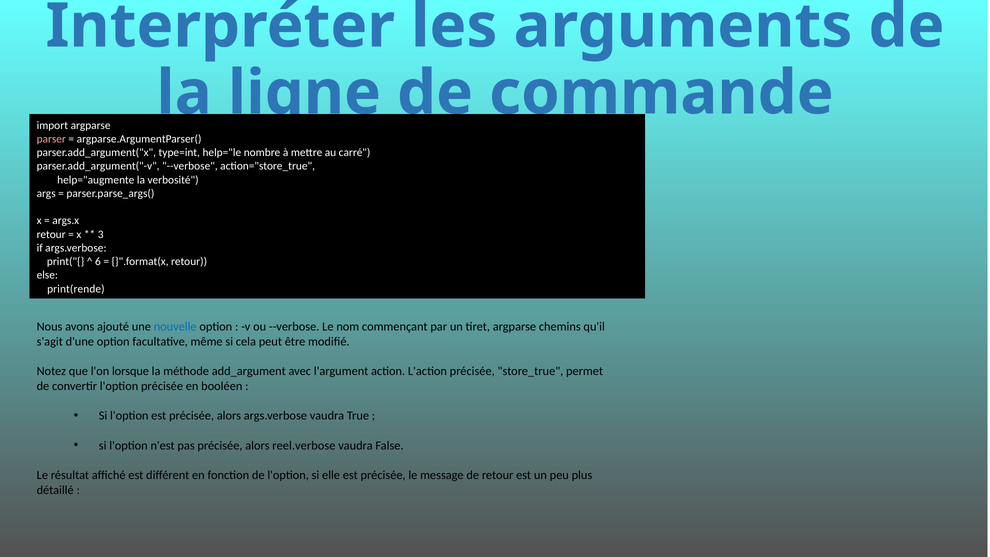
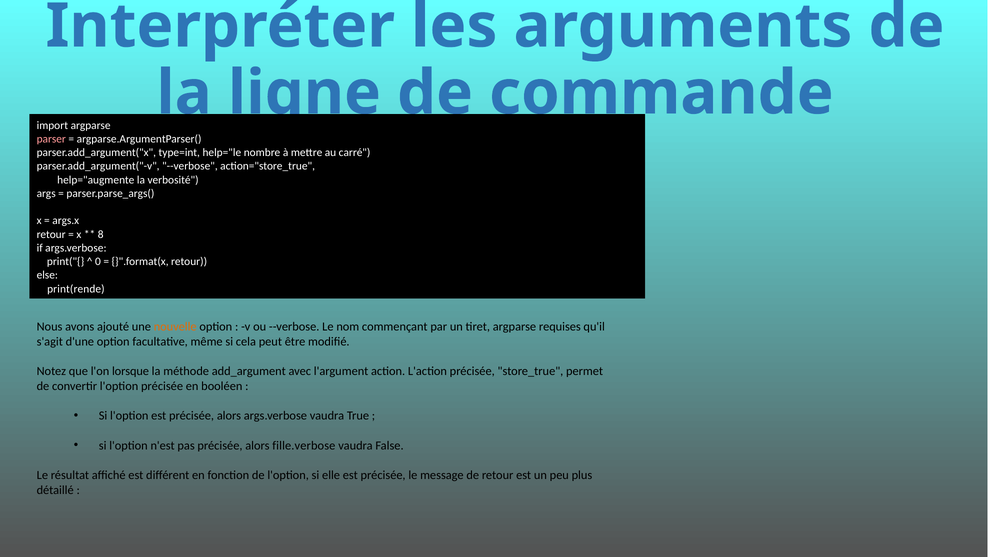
3: 3 -> 8 (101, 234)
6: 6 -> 0 (98, 261)
nouvelle colour: blue -> orange (175, 327)
chemins: chemins -> requises (560, 327)
reel.verbose: reel.verbose -> fille.verbose (304, 445)
